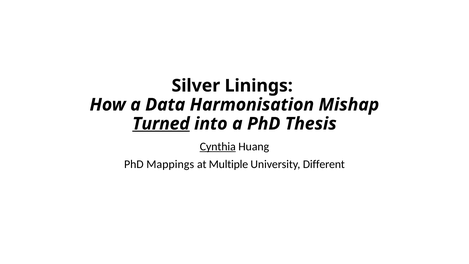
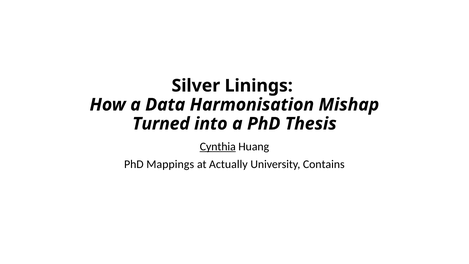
Turned underline: present -> none (161, 124)
Multiple: Multiple -> Actually (228, 164)
Different: Different -> Contains (324, 164)
